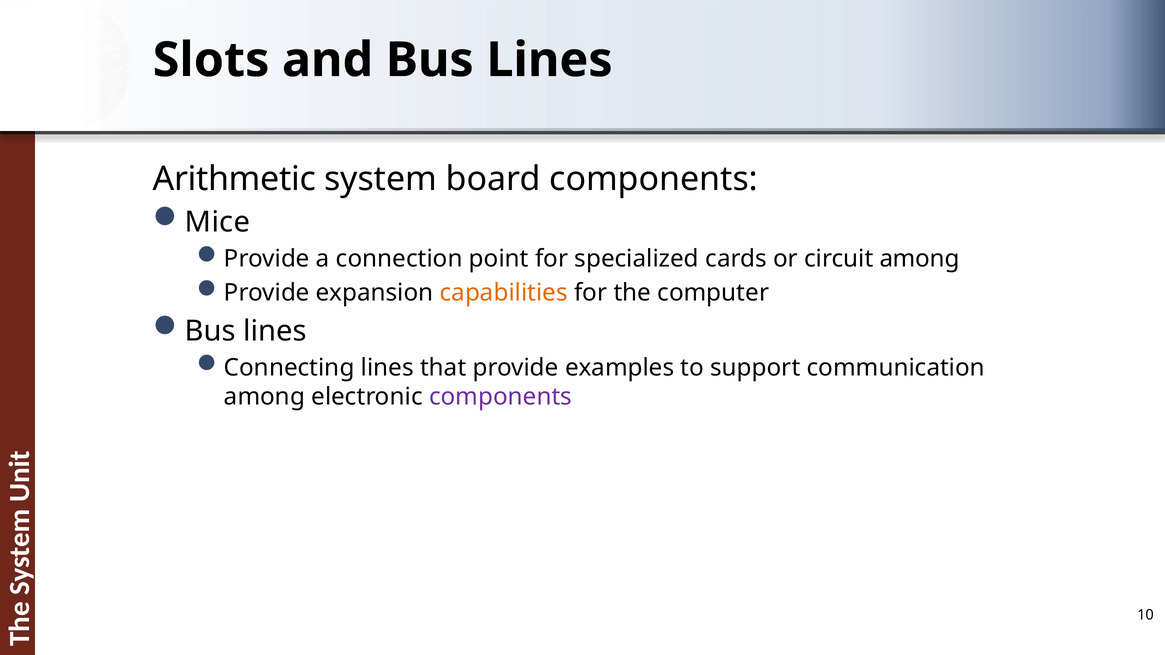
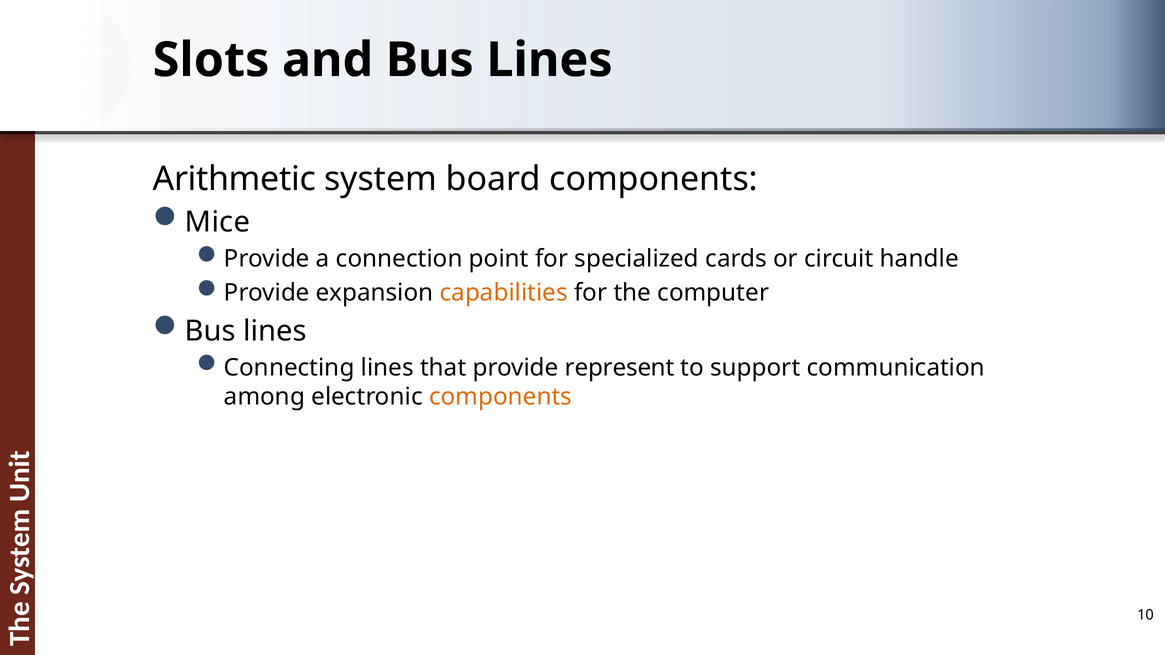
circuit among: among -> handle (919, 259)
examples: examples -> represent (620, 368)
components colour: purple -> orange (501, 397)
